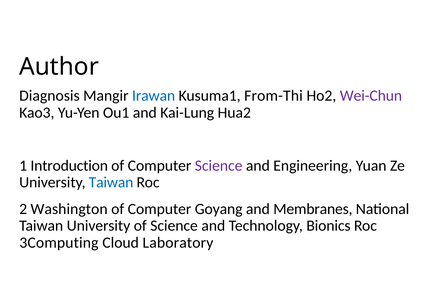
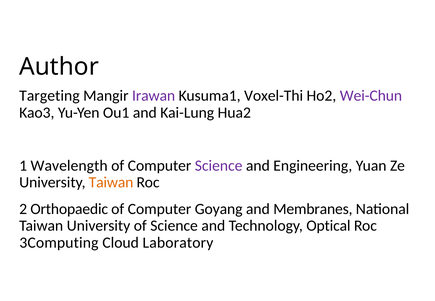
Diagnosis: Diagnosis -> Targeting (49, 96)
Irawan colour: blue -> purple (154, 96)
From-Thi: From-Thi -> Voxel-Thi (274, 96)
Introduction: Introduction -> Wavelength (69, 166)
Taiwan colour: blue -> orange (111, 183)
Washington: Washington -> Orthopaedic (69, 209)
Bionics: Bionics -> Optical (328, 226)
